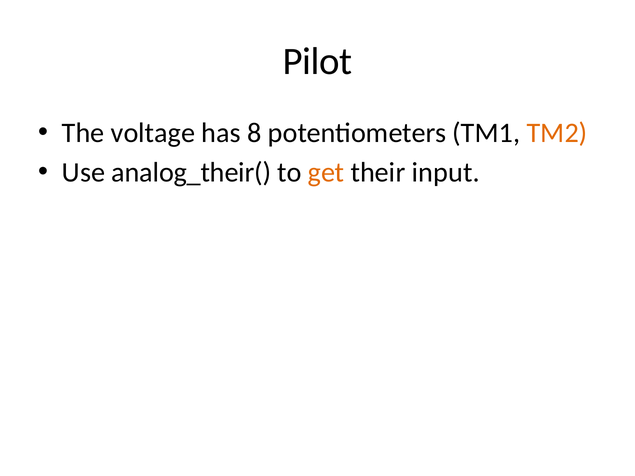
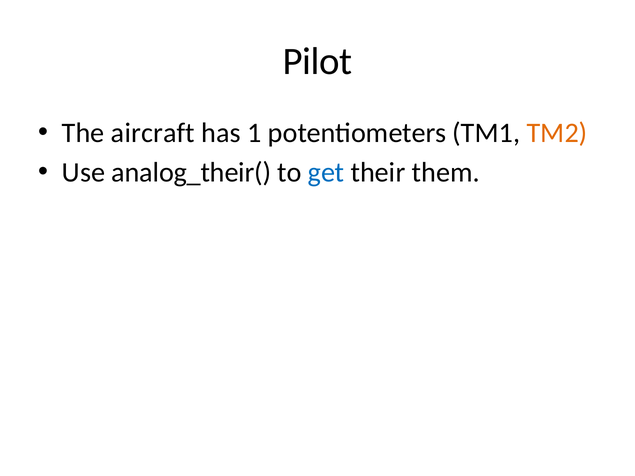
voltage: voltage -> aircraft (153, 133)
8: 8 -> 1 (254, 133)
get colour: orange -> blue (326, 173)
input: input -> them (446, 173)
